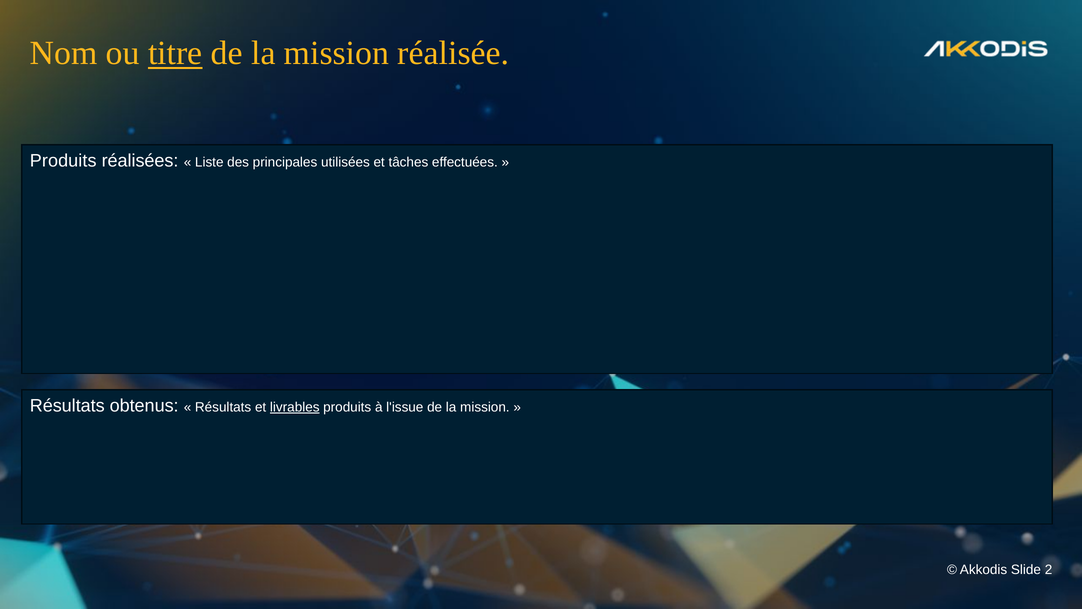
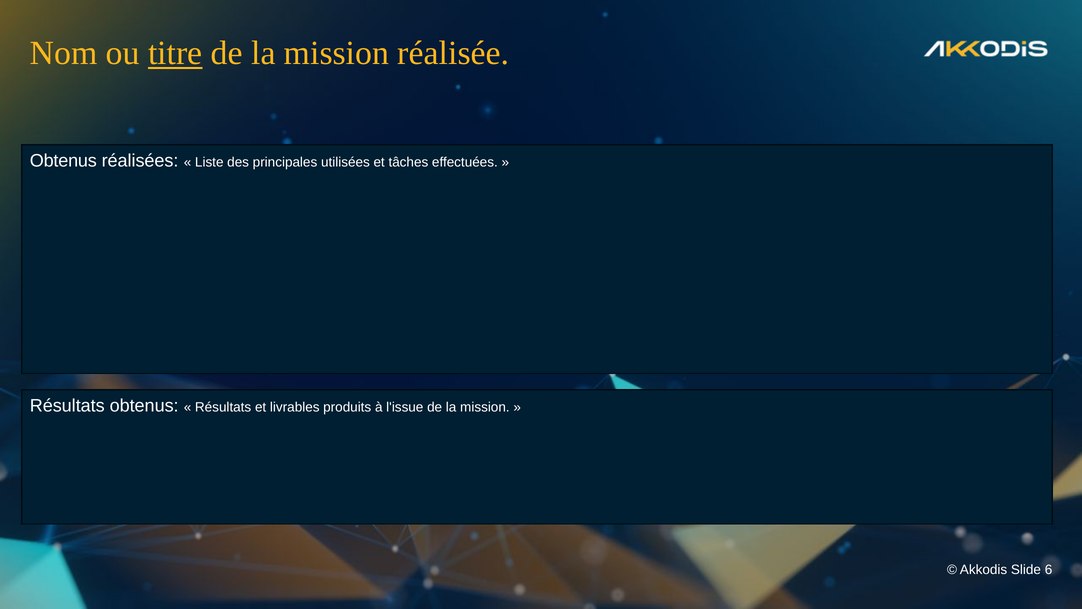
Produits: Produits -> Obtenus (63, 161)
livrables underline: present -> none (295, 407)
2: 2 -> 6 (1049, 570)
